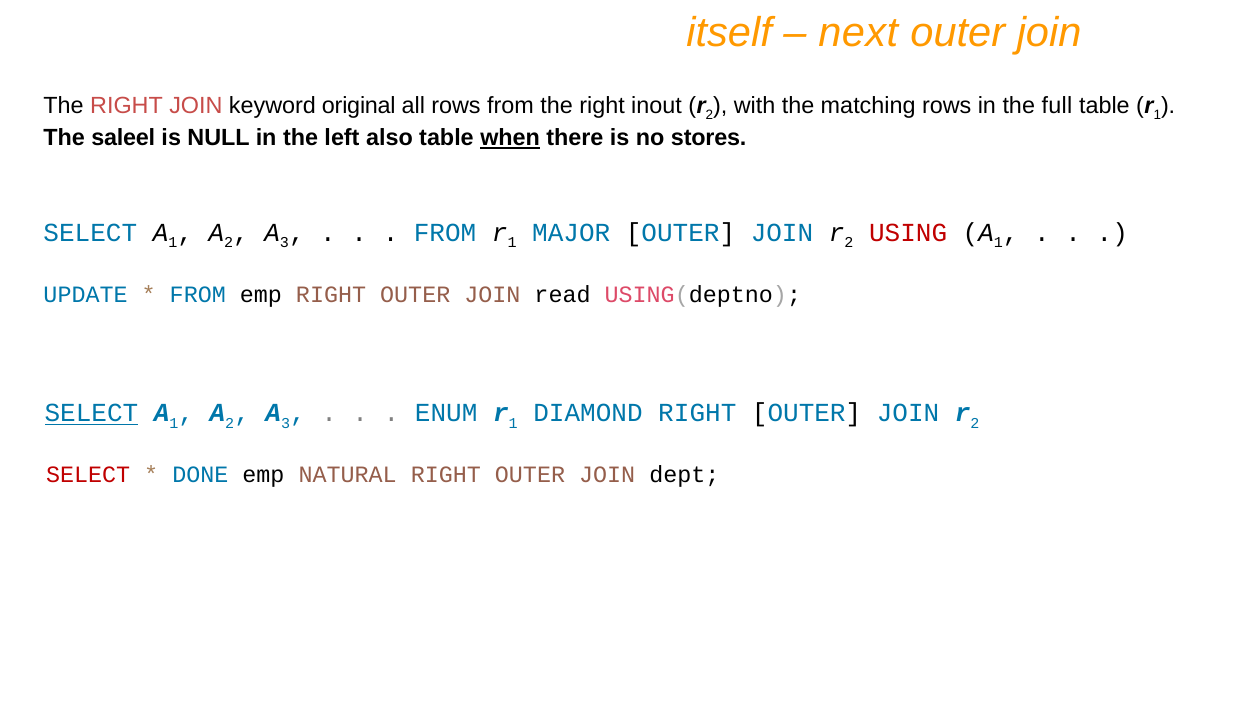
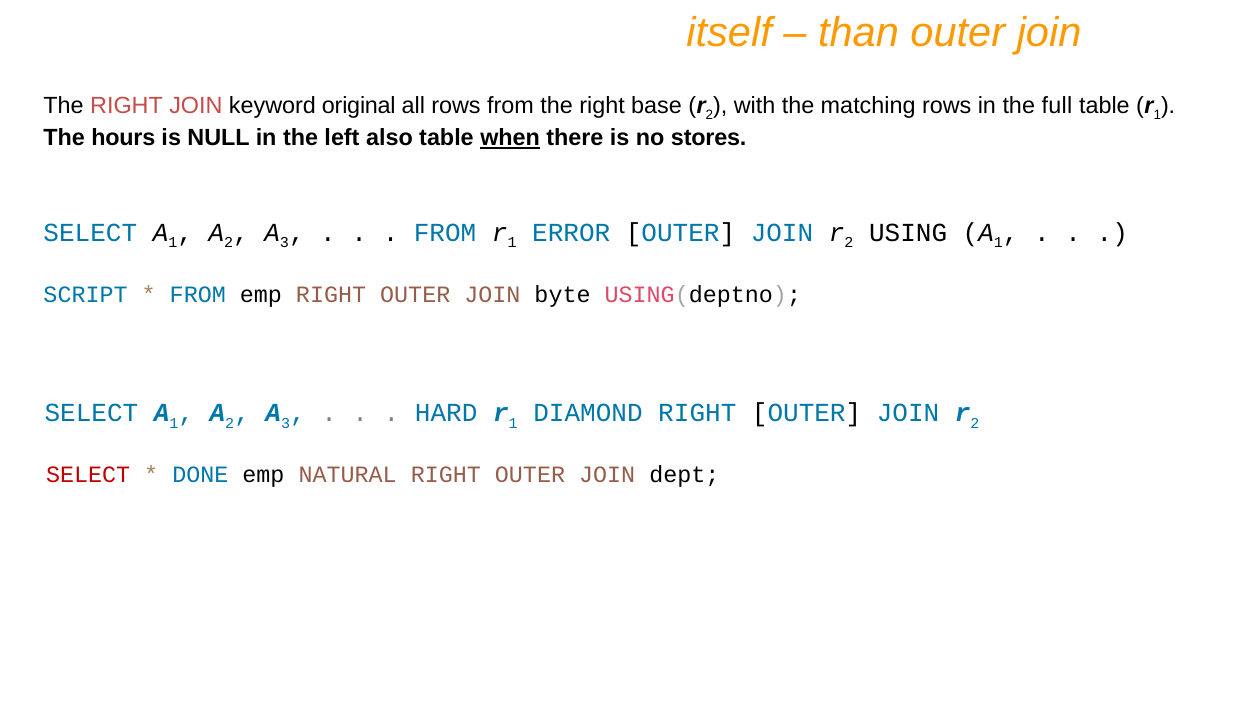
next: next -> than (858, 32)
inout: inout -> base (657, 106)
saleel: saleel -> hours (123, 138)
MAJOR: MAJOR -> ERROR (571, 232)
USING colour: red -> black (908, 232)
UPDATE: UPDATE -> SCRIPT (86, 294)
read: read -> byte (563, 294)
SELECT underline: present -> none (91, 413)
ENUM: ENUM -> HARD (446, 413)
